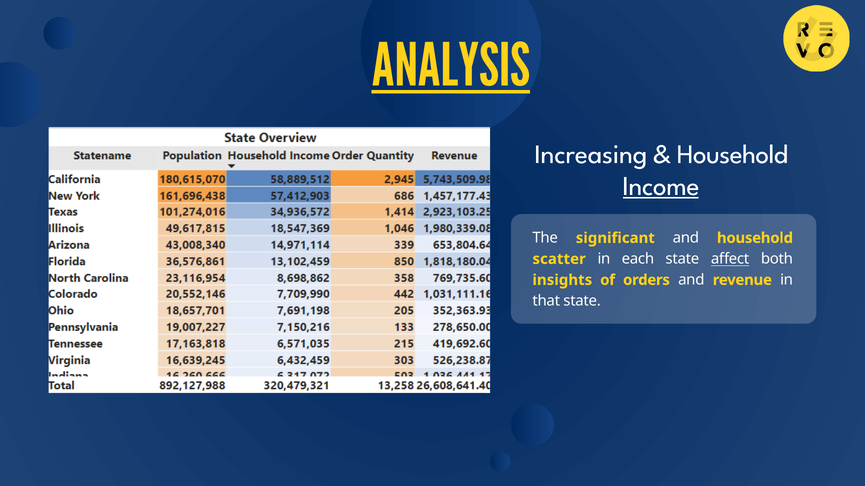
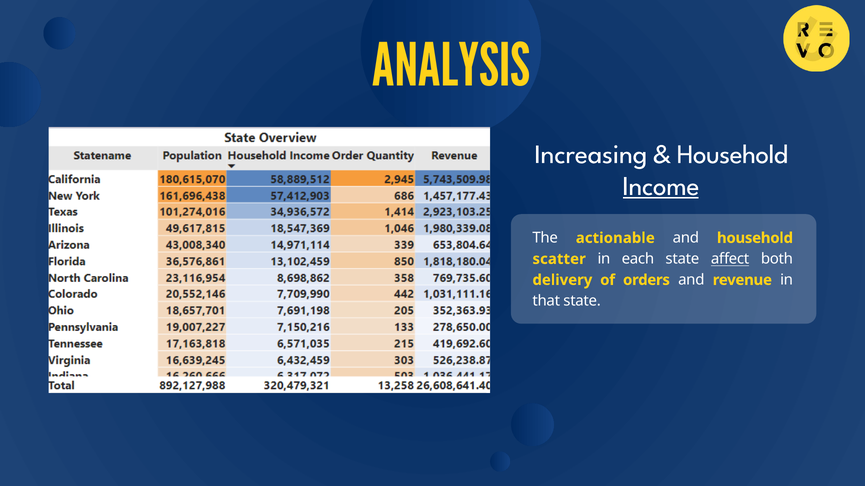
ANALYSIS underline: present -> none (451, 66)
significant: significant -> actionable (615, 238)
insights: insights -> delivery (562, 280)
